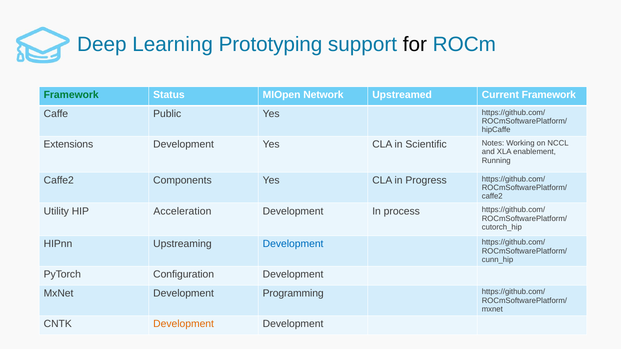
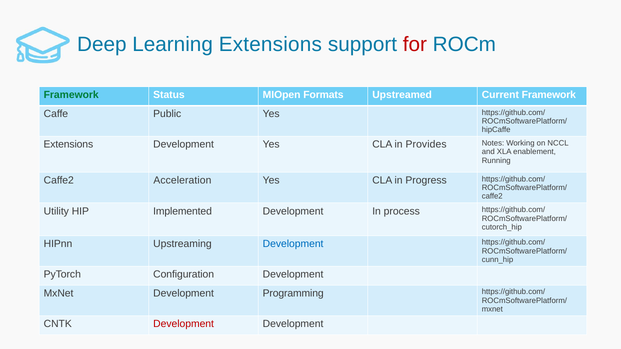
Learning Prototyping: Prototyping -> Extensions (270, 44)
for colour: black -> red (415, 44)
Network: Network -> Formats (323, 95)
Scientific: Scientific -> Provides (426, 145)
Components: Components -> Acceleration (182, 181)
Acceleration: Acceleration -> Implemented (183, 211)
Development colour: orange -> red (184, 324)
